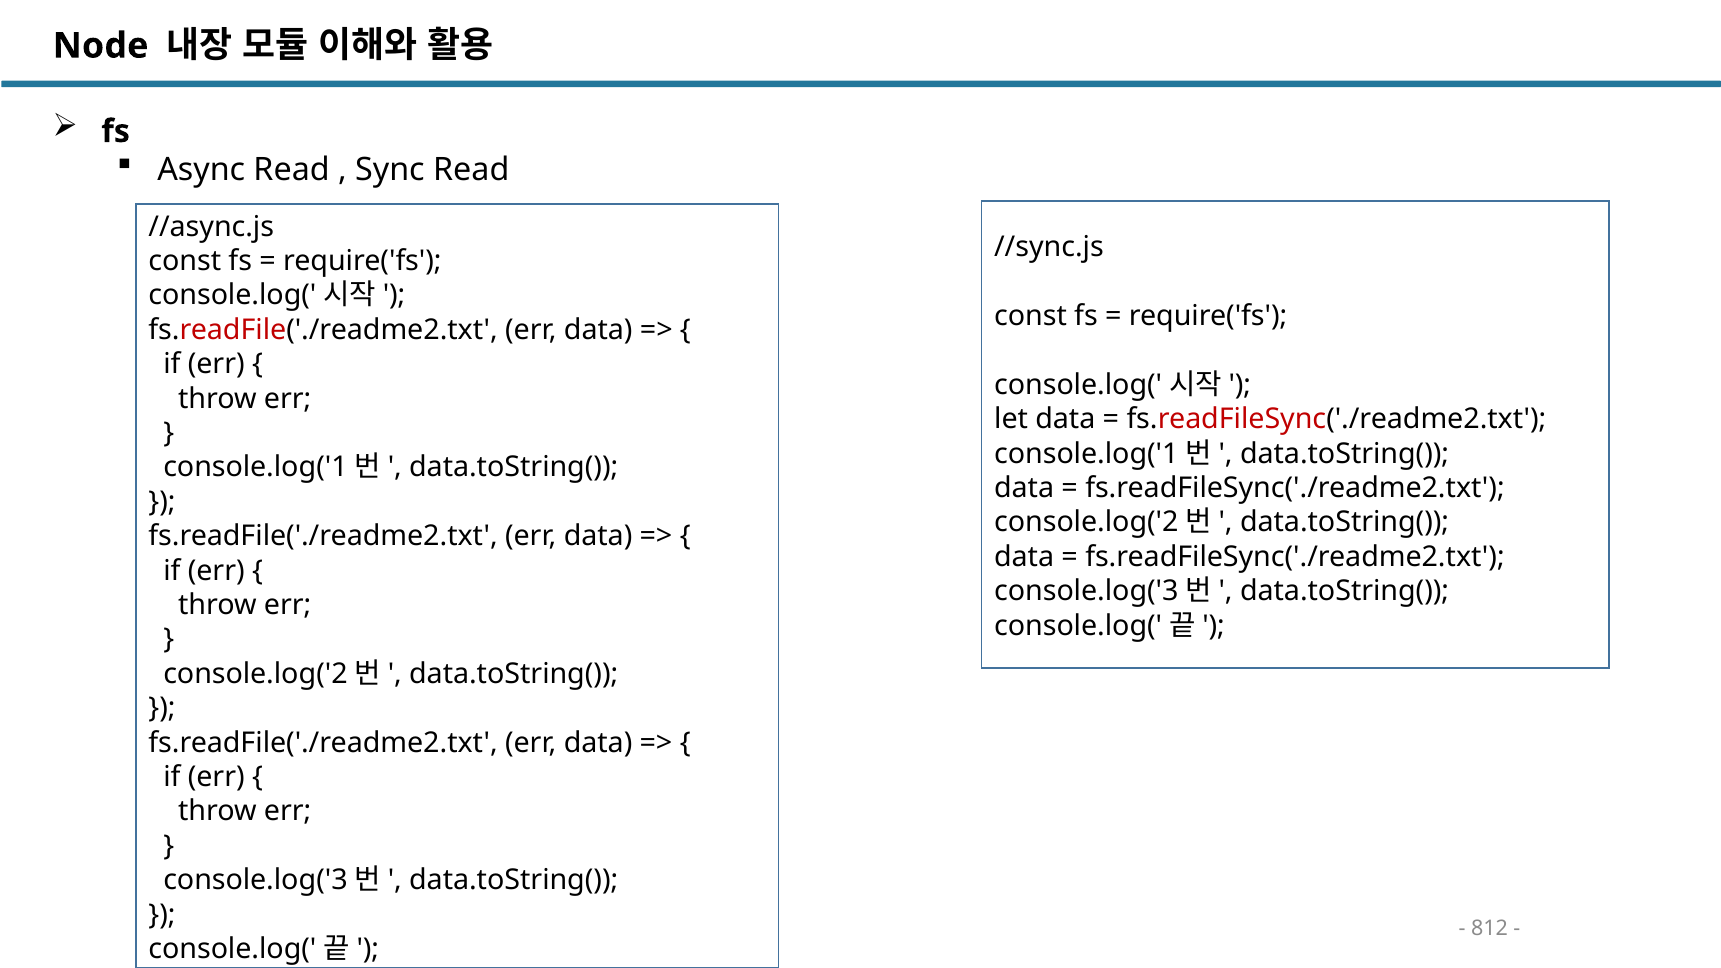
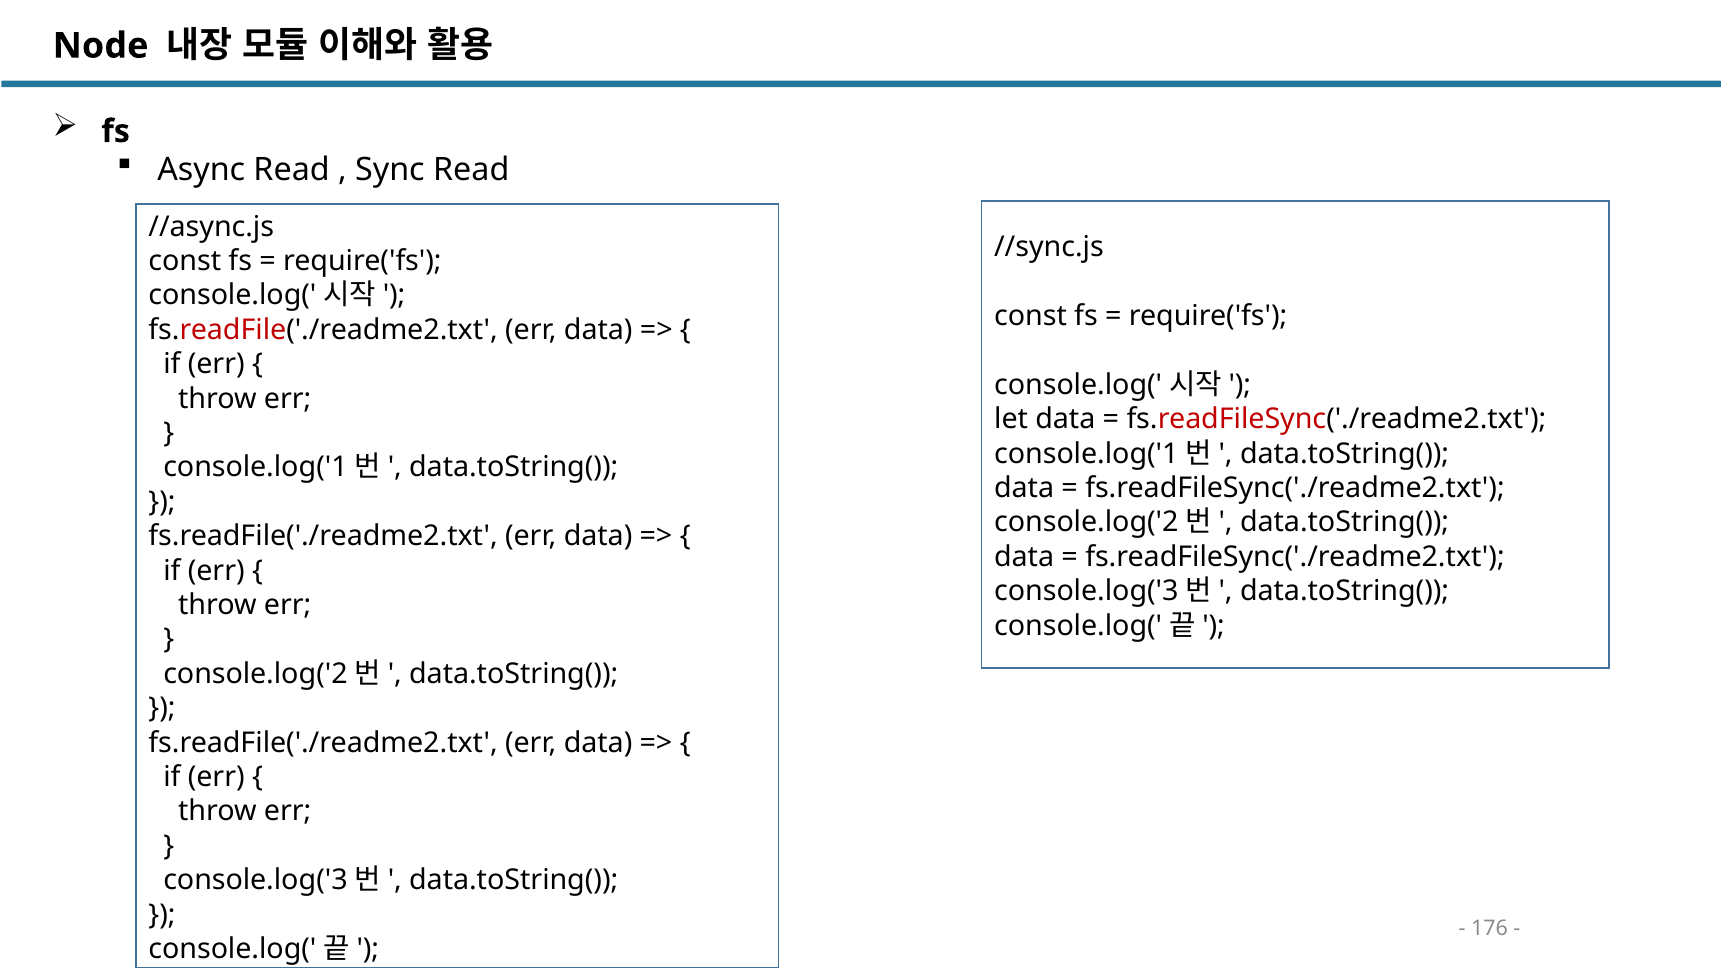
812: 812 -> 176 (1490, 929)
